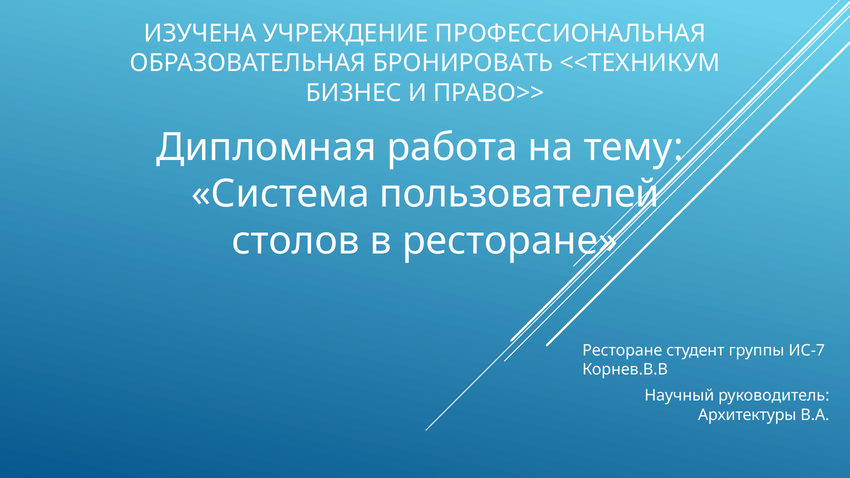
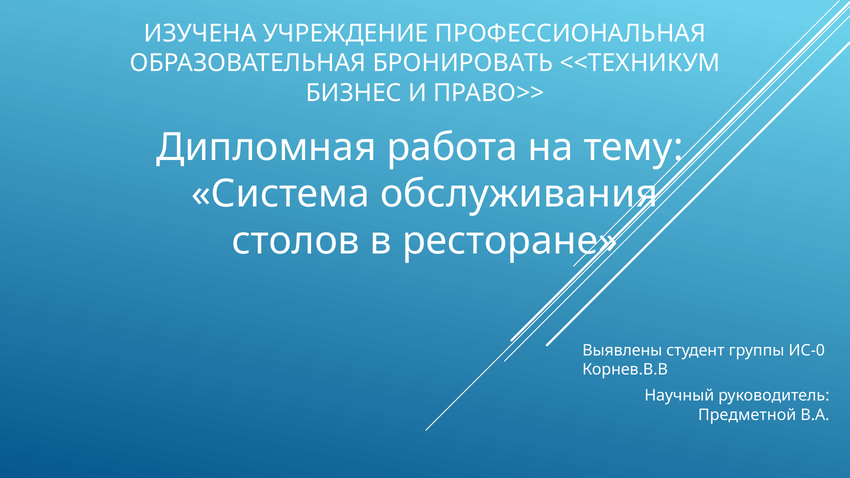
пользователей: пользователей -> обслуживания (519, 194)
Ресторане: Ресторане -> Выявлены (622, 351)
ИС-7: ИС-7 -> ИС-0 (807, 351)
Архитектуры: Архитектуры -> Предметной (747, 415)
